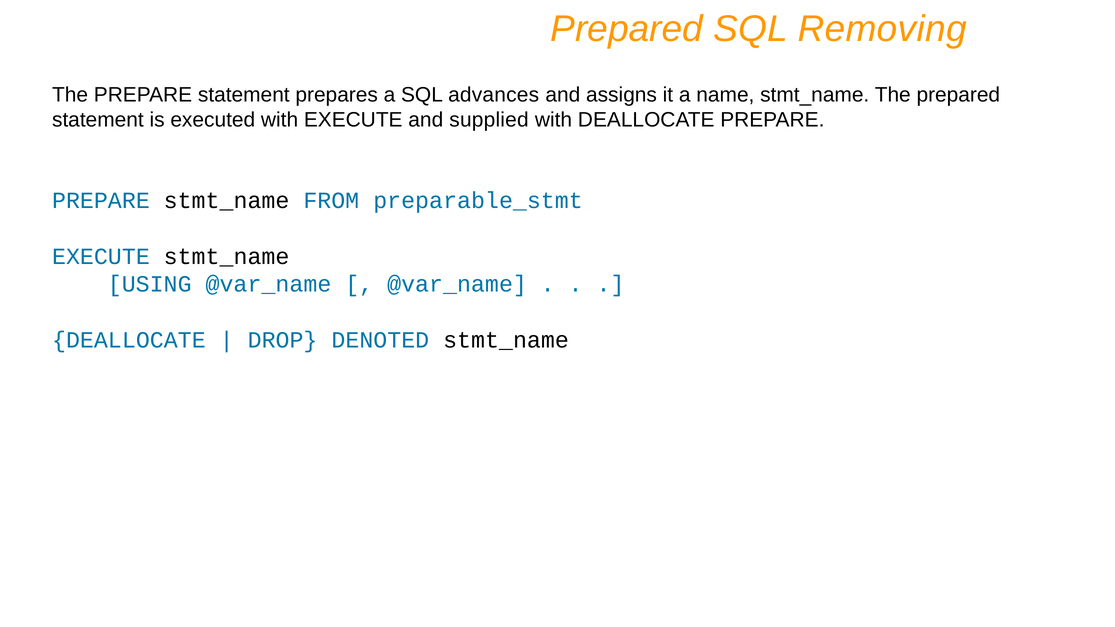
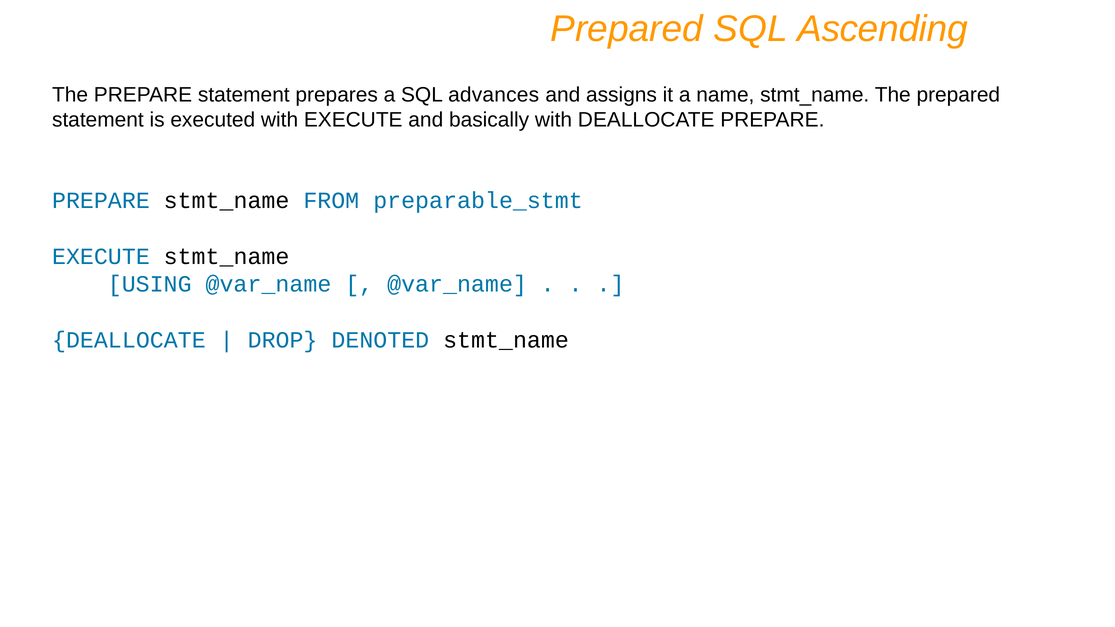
Removing: Removing -> Ascending (882, 29)
supplied: supplied -> basically (489, 120)
